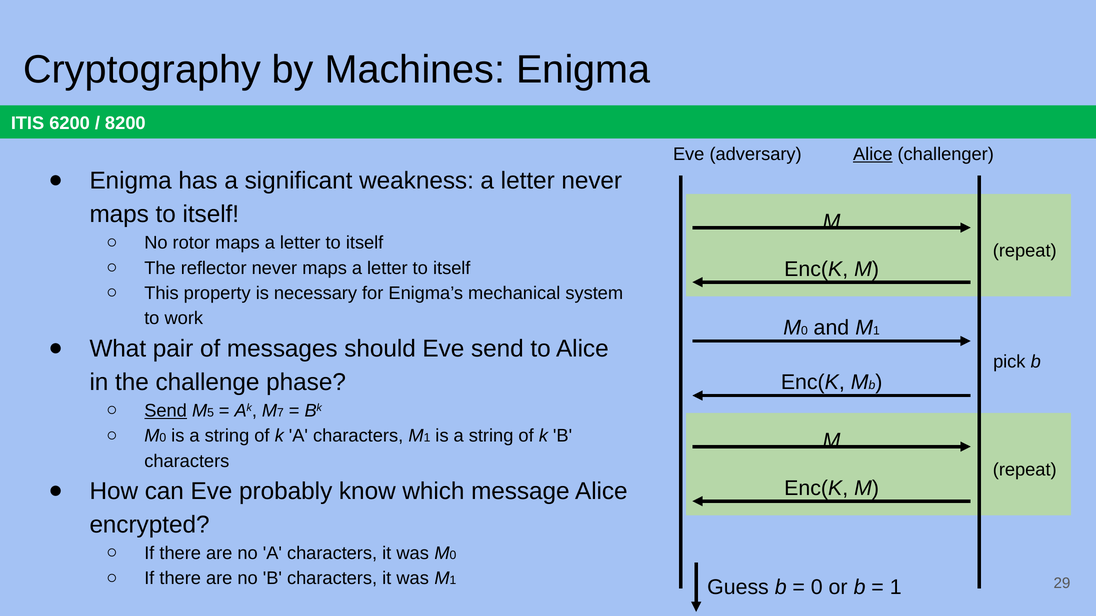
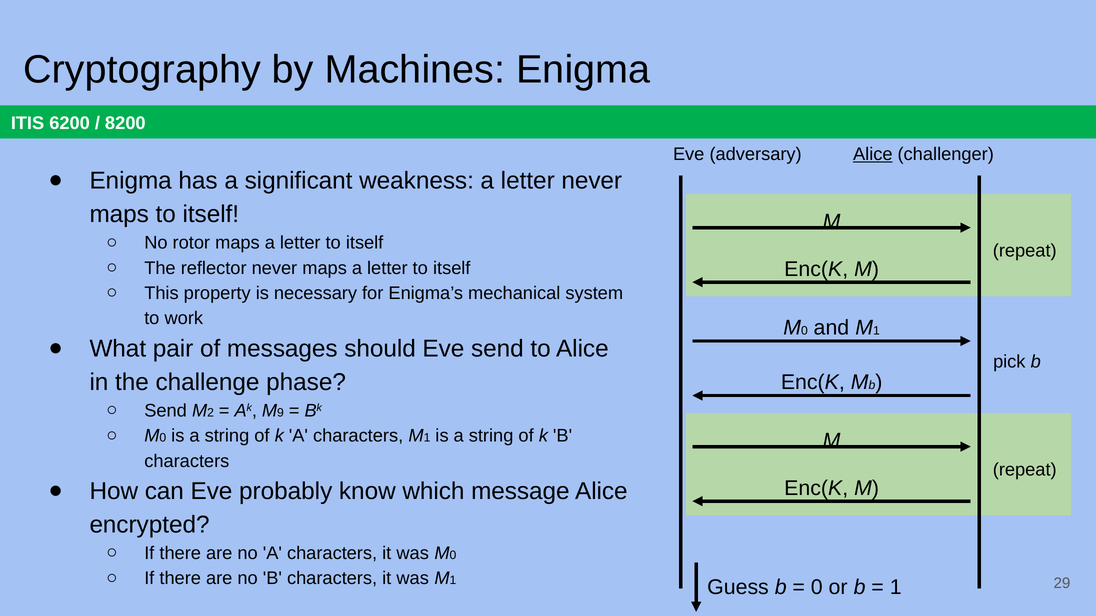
Send underline: present -> none (166, 411)
5: 5 -> 2 (211, 413)
7: 7 -> 9 (280, 413)
